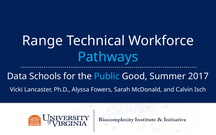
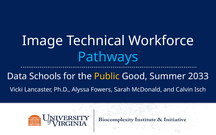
Range: Range -> Image (43, 41)
Public colour: light blue -> yellow (107, 76)
2017: 2017 -> 2033 (198, 76)
